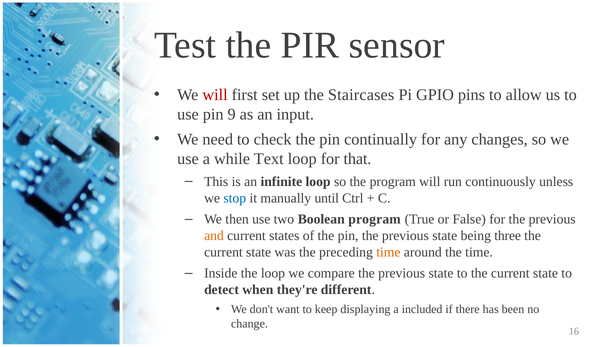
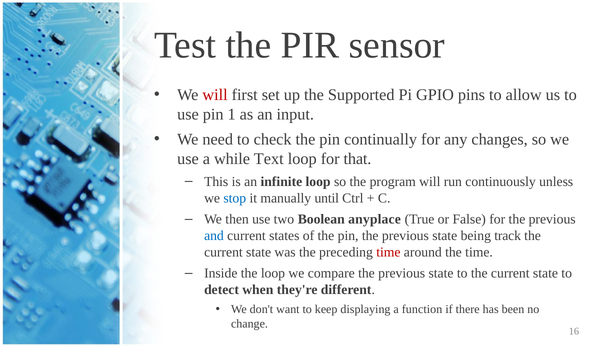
Staircases: Staircases -> Supported (361, 95)
9: 9 -> 1 (232, 114)
Boolean program: program -> anyplace (375, 219)
and colour: orange -> blue (214, 235)
three: three -> track (508, 235)
time colour: orange -> red (388, 252)
included: included -> function (422, 309)
